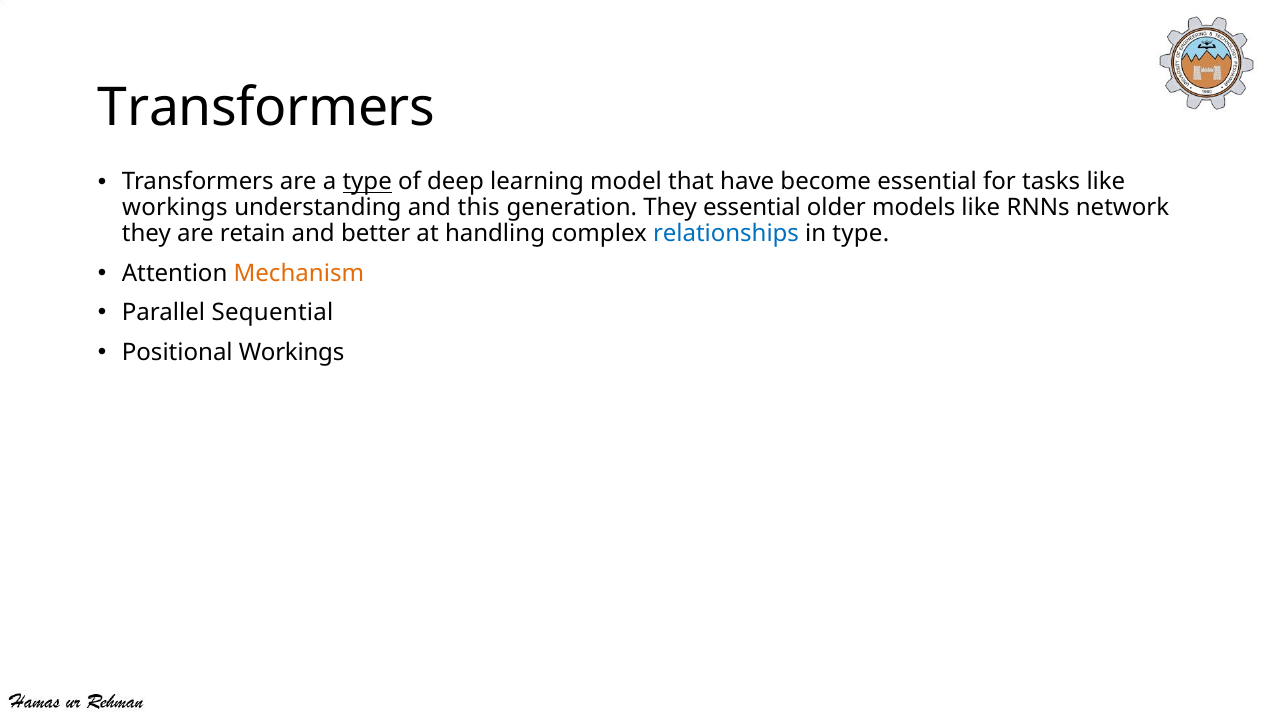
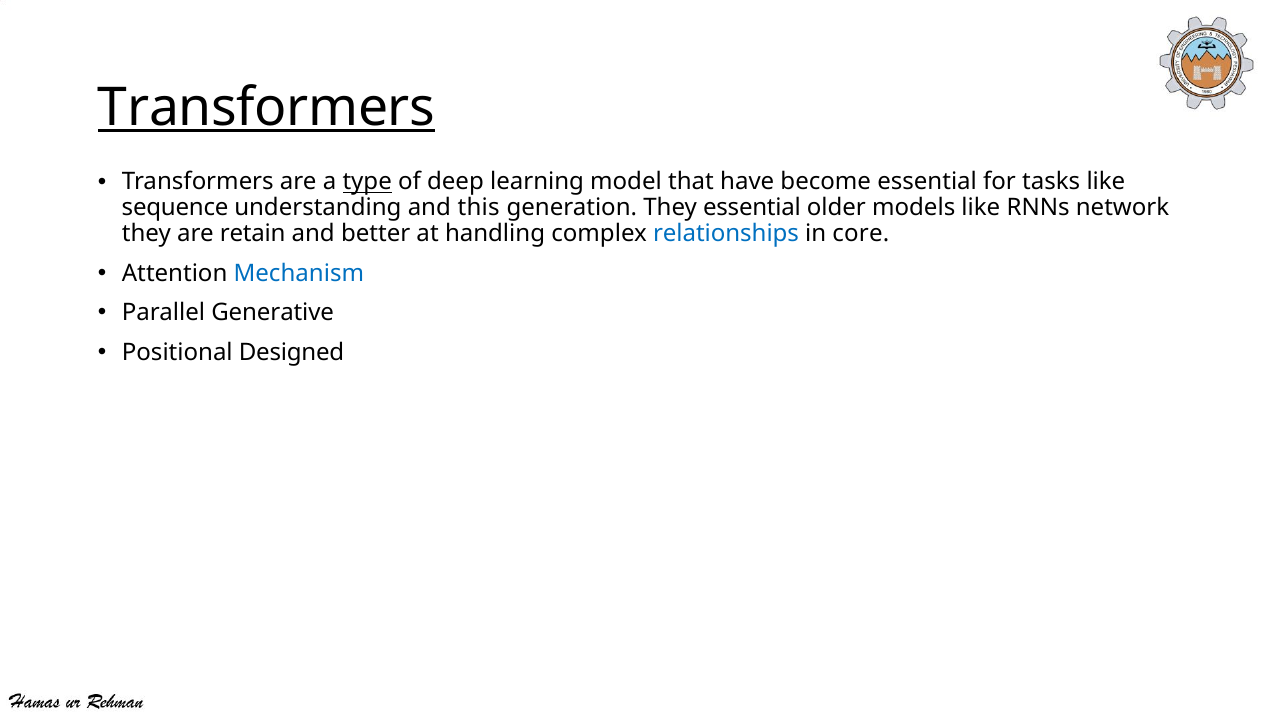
Transformers underline: none -> present (267, 108)
workings: workings -> sequence (175, 208)
in type: type -> core (861, 234)
Mechanism colour: orange -> blue (299, 273)
Sequential: Sequential -> Generative (273, 313)
Positional Workings: Workings -> Designed (292, 352)
